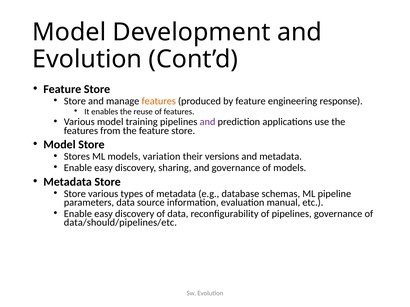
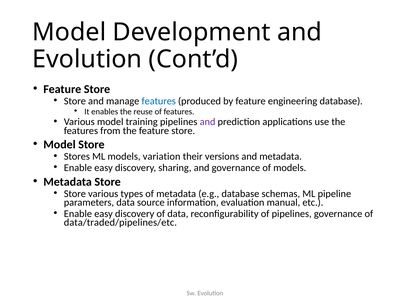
features colour: orange -> blue (159, 101)
engineering response: response -> database (341, 101)
data/should/pipelines/etc: data/should/pipelines/etc -> data/traded/pipelines/etc (120, 223)
